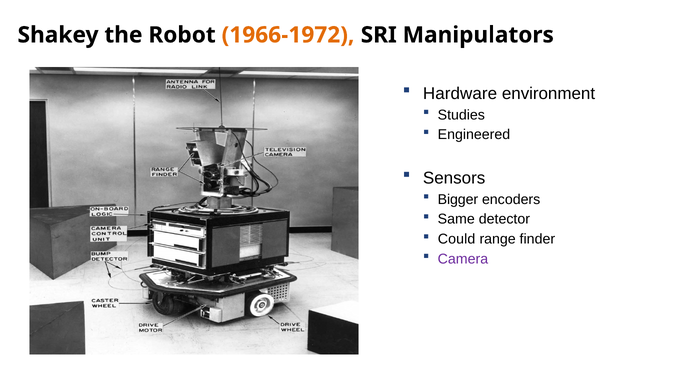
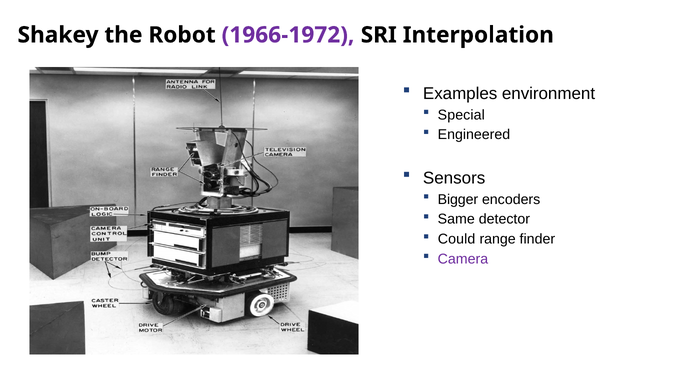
1966-1972 colour: orange -> purple (288, 35)
Manipulators: Manipulators -> Interpolation (478, 35)
Hardware: Hardware -> Examples (460, 93)
Studies: Studies -> Special (461, 115)
